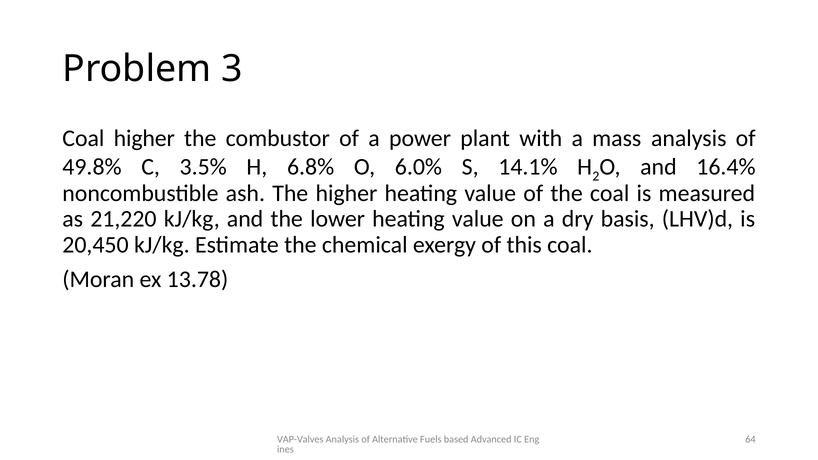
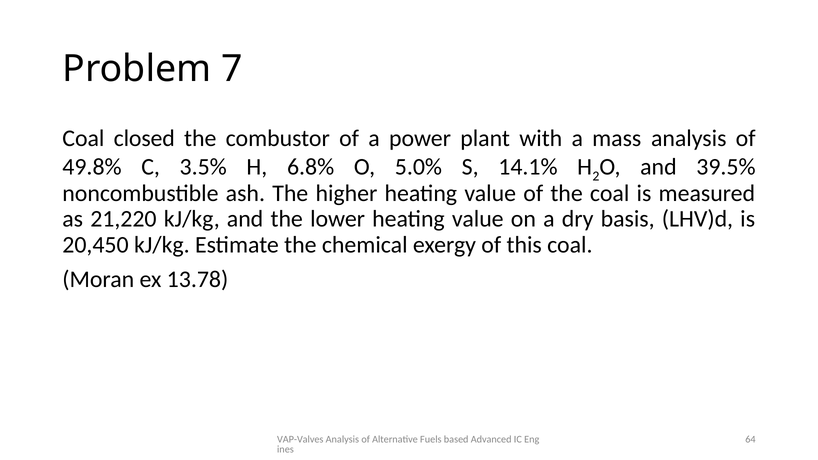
3: 3 -> 7 (232, 69)
Coal higher: higher -> closed (144, 138)
6.0%: 6.0% -> 5.0% (418, 167)
16.4%: 16.4% -> 39.5% (726, 167)
